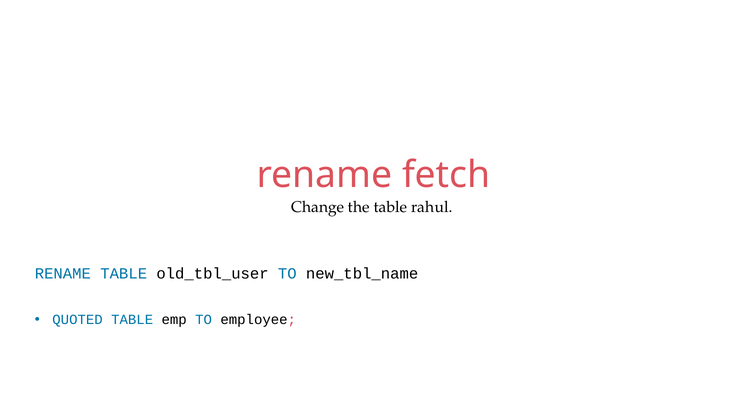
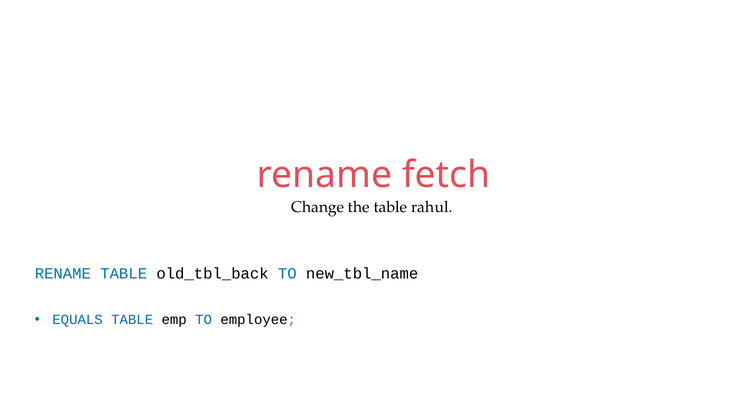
old_tbl_user: old_tbl_user -> old_tbl_back (213, 274)
QUOTED: QUOTED -> EQUALS (78, 320)
